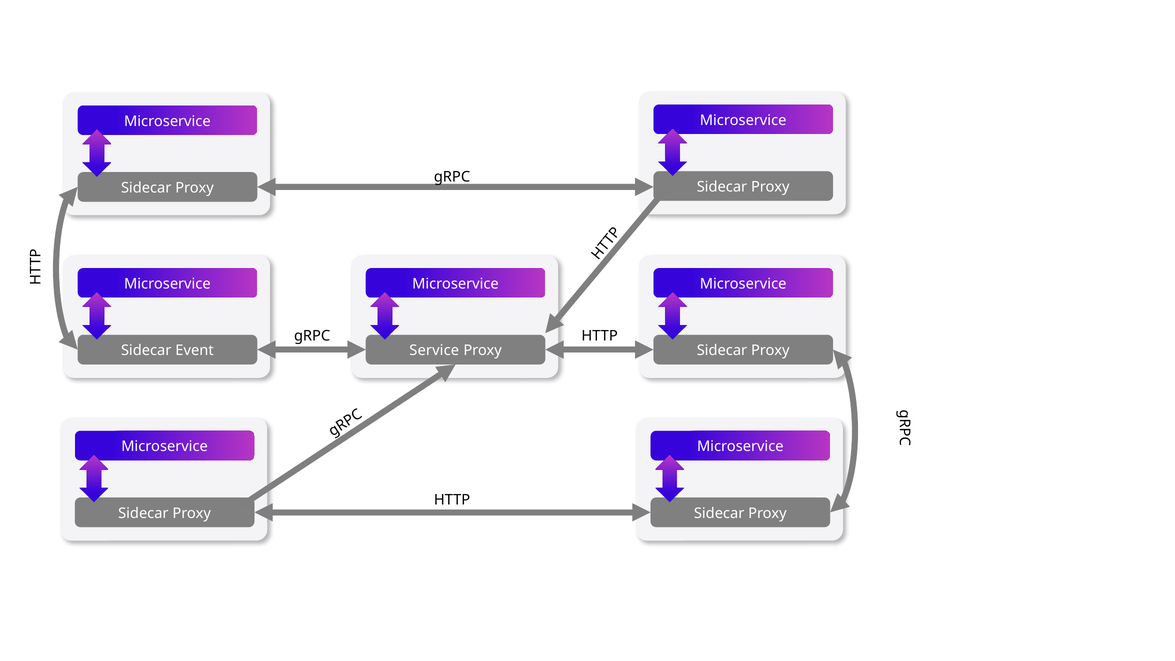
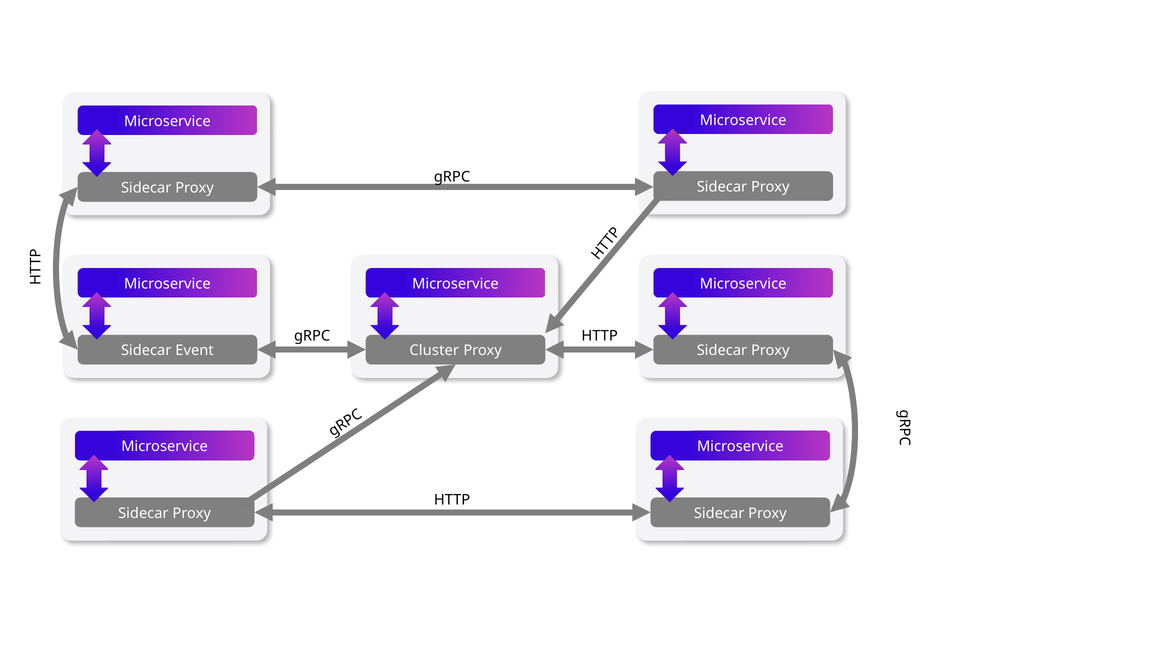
Service: Service -> Cluster (434, 351)
